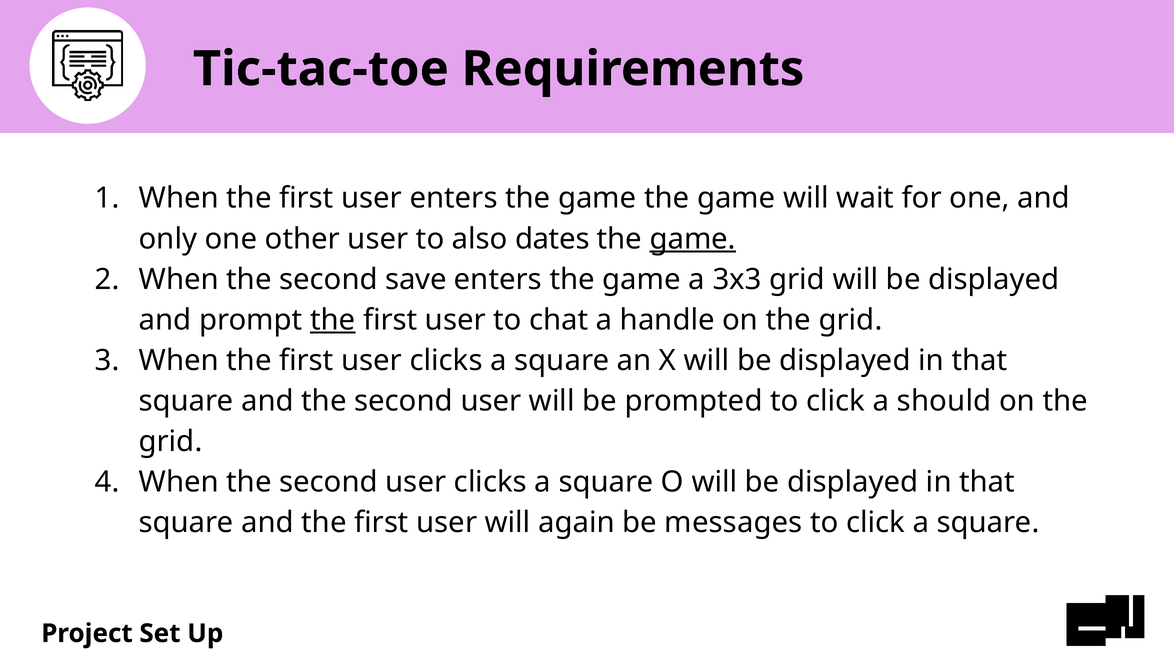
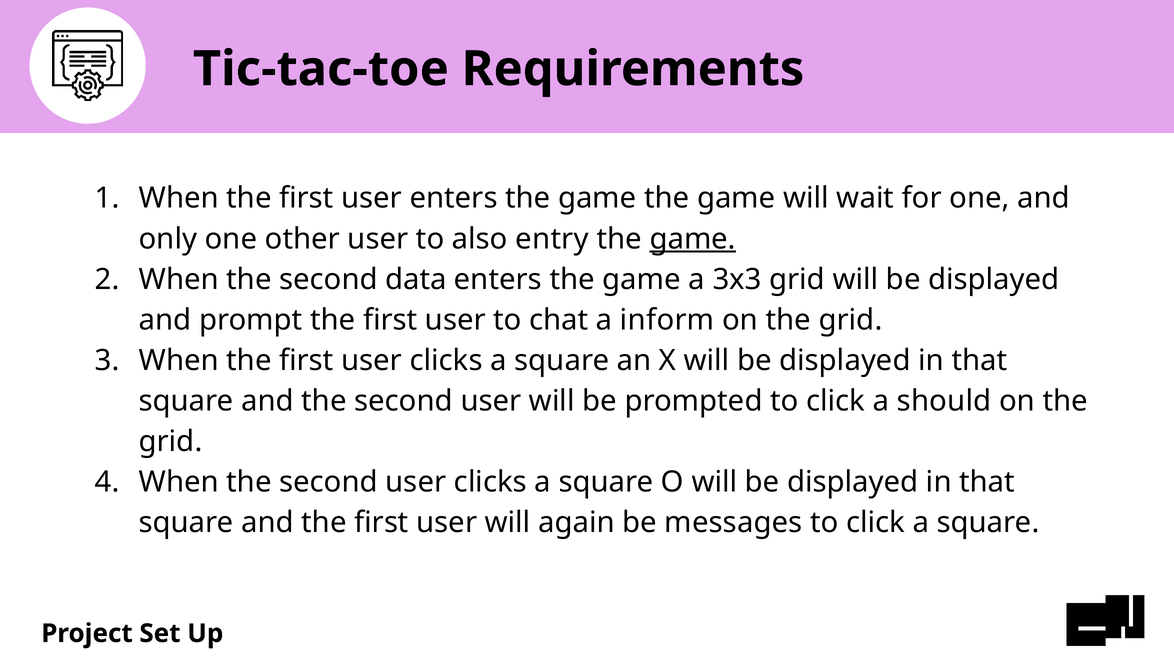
dates: dates -> entry (552, 239)
save: save -> data (416, 279)
the underline: present -> none (333, 320)
handle: handle -> inform (667, 320)
